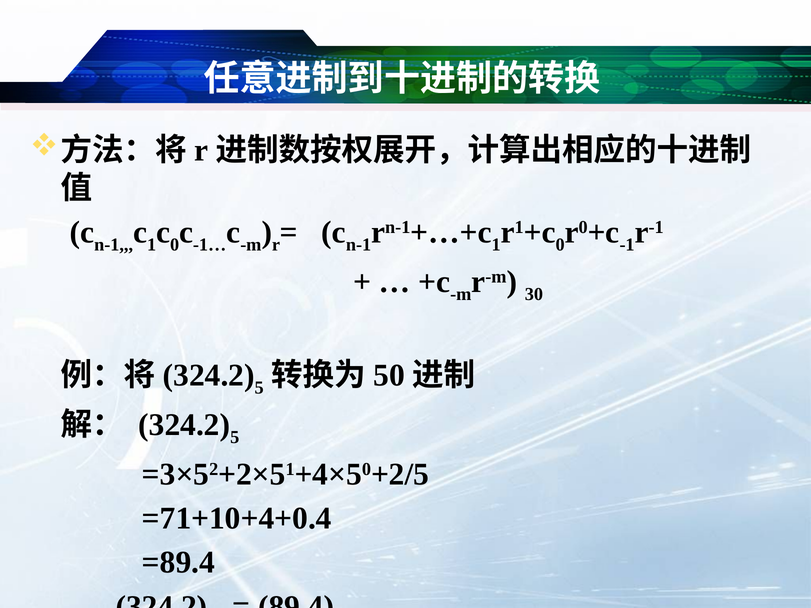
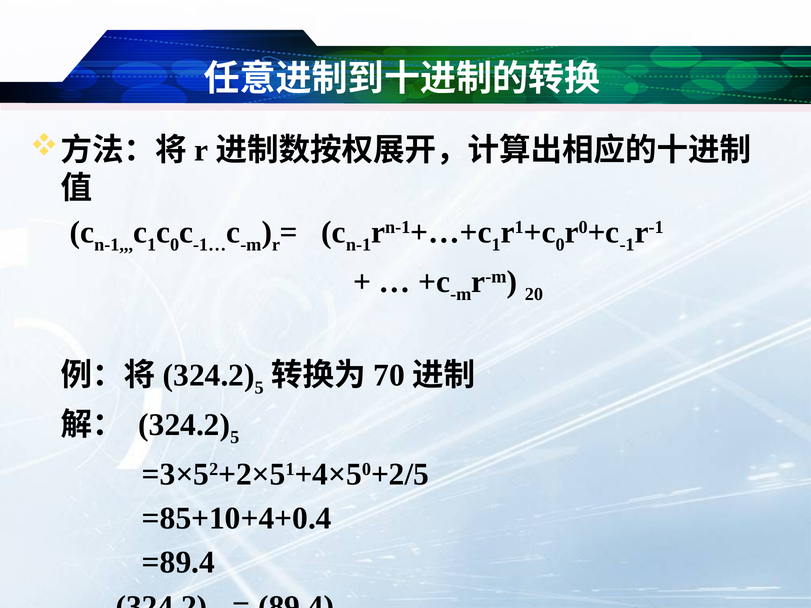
30: 30 -> 20 (534, 294)
50: 50 -> 70 (389, 376)
=71+10+4+0.4: =71+10+4+0.4 -> =85+10+4+0.4 (237, 519)
